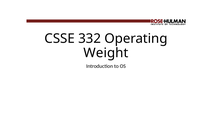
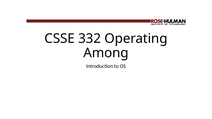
Weight: Weight -> Among (106, 53)
